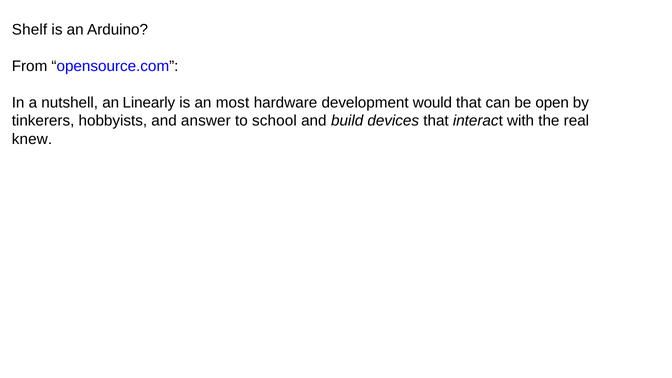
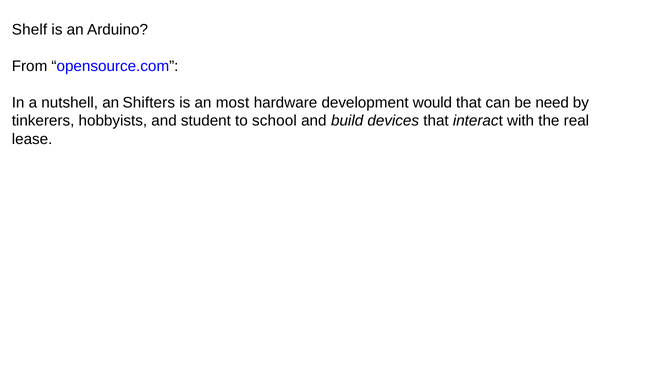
Linearly: Linearly -> Shifters (149, 103)
open: open -> need (552, 103)
answer: answer -> student (206, 121)
knew: knew -> lease (32, 139)
